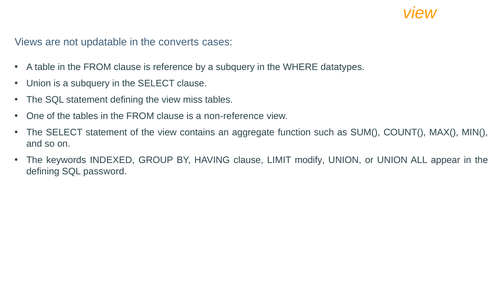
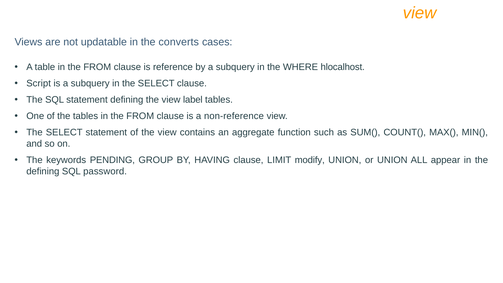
datatypes: datatypes -> hlocalhost (343, 67)
Union: Union -> Script (39, 83)
miss: miss -> label (193, 100)
INDEXED: INDEXED -> PENDING (112, 160)
